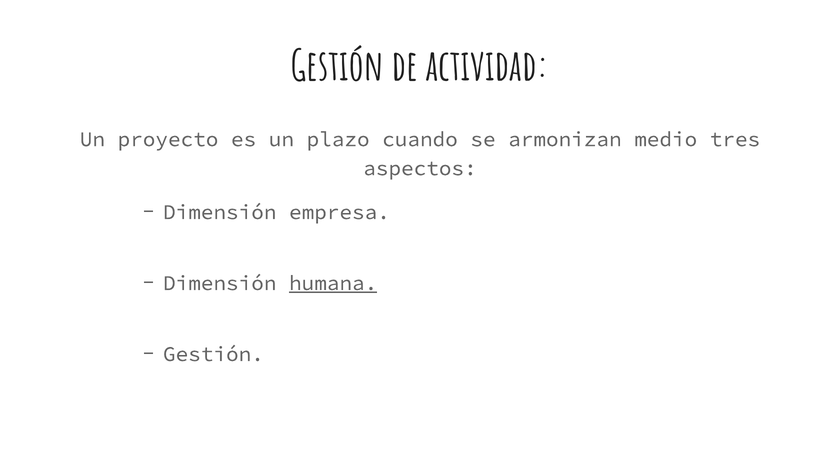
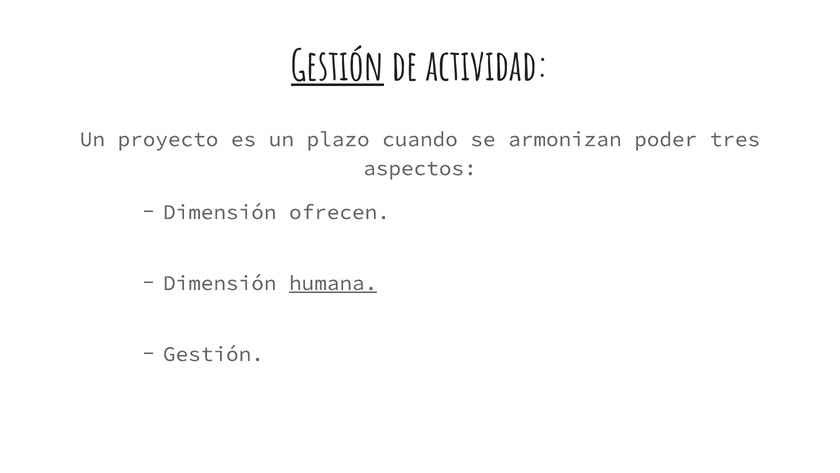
Gestión underline: none -> present (337, 67)
medio: medio -> poder (666, 139)
empresa: empresa -> ofrecen (339, 212)
